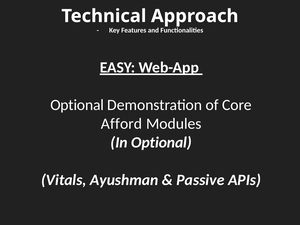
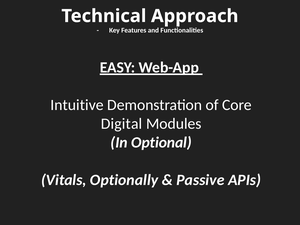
Optional: Optional -> Intuitive (77, 105)
Afford: Afford -> Digital (122, 124)
Ayushman: Ayushman -> Optionally (124, 180)
